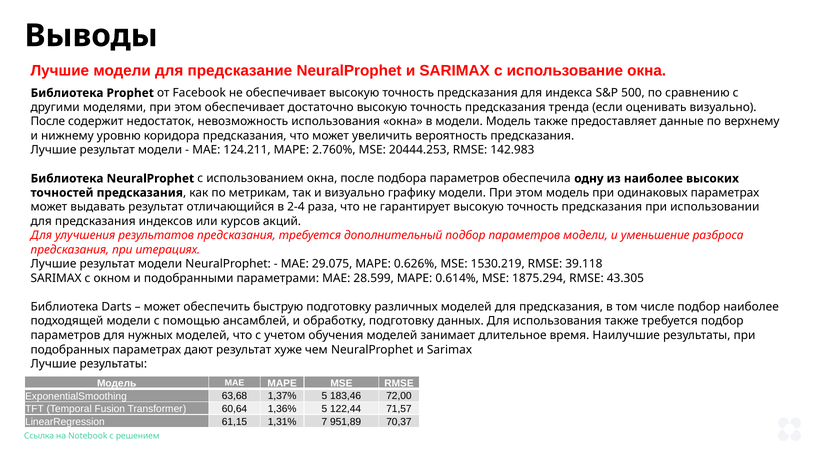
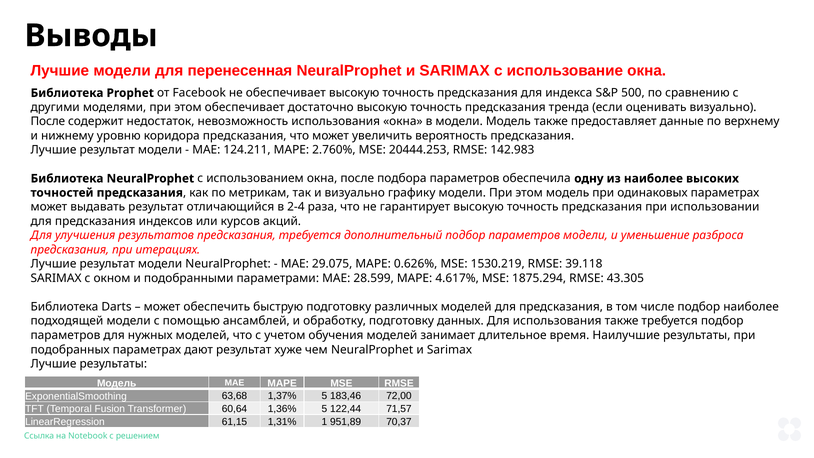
предсказание: предсказание -> перенесенная (240, 71)
0.614%: 0.614% -> 4.617% (457, 278)
7: 7 -> 1 (324, 422)
